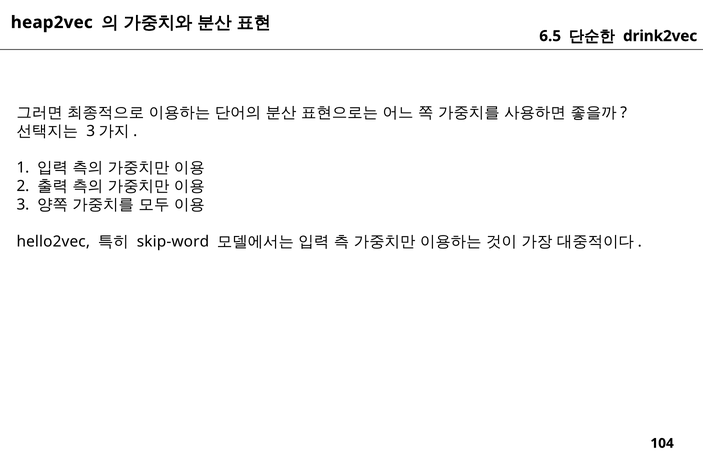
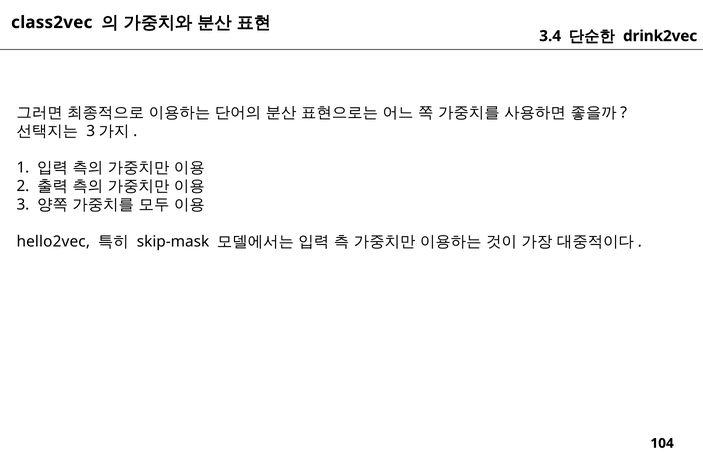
heap2vec: heap2vec -> class2vec (52, 22)
6.5: 6.5 -> 3.4 (550, 36)
skip-word: skip-word -> skip-mask (173, 242)
